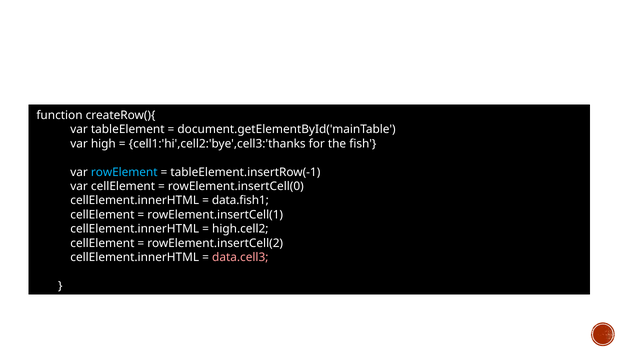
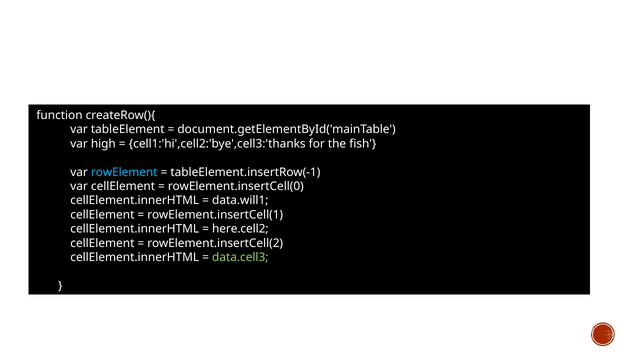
data.fish1: data.fish1 -> data.will1 (240, 201)
high.cell2: high.cell2 -> here.cell2 (240, 229)
data.cell3 colour: pink -> light green (240, 258)
